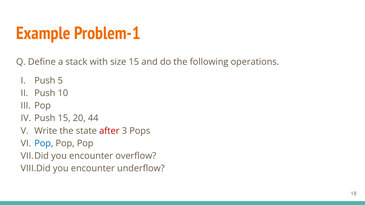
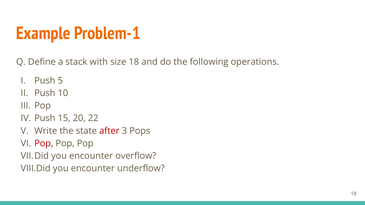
size 15: 15 -> 18 (134, 62)
44: 44 -> 22 (93, 118)
Pop colour: blue -> red (44, 144)
